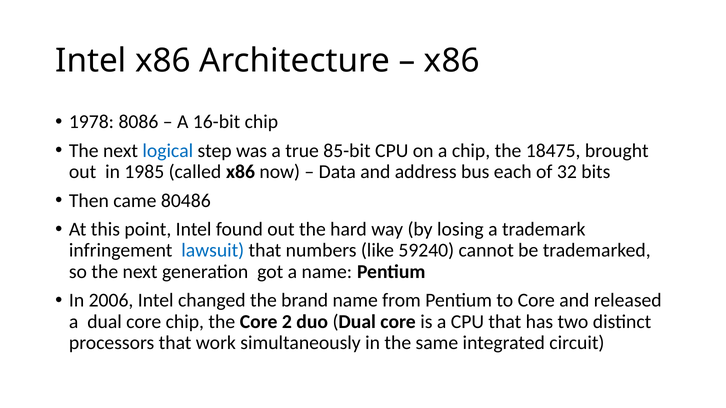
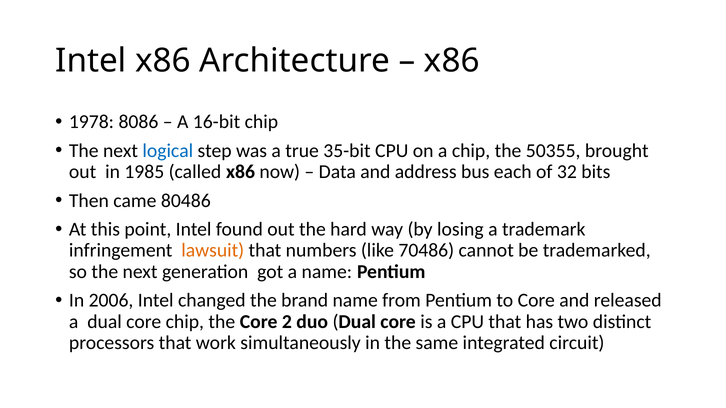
85-bit: 85-bit -> 35-bit (347, 151)
18475: 18475 -> 50355 (553, 151)
lawsuit colour: blue -> orange (213, 251)
59240: 59240 -> 70486 (426, 251)
